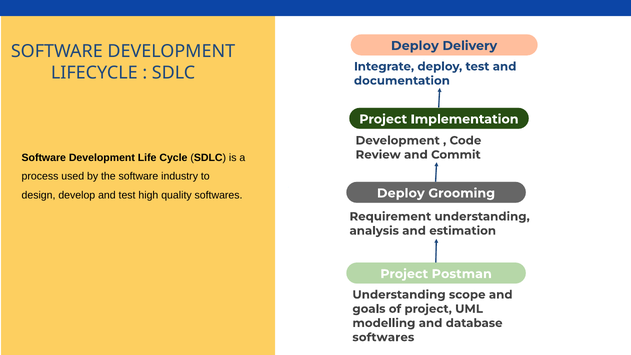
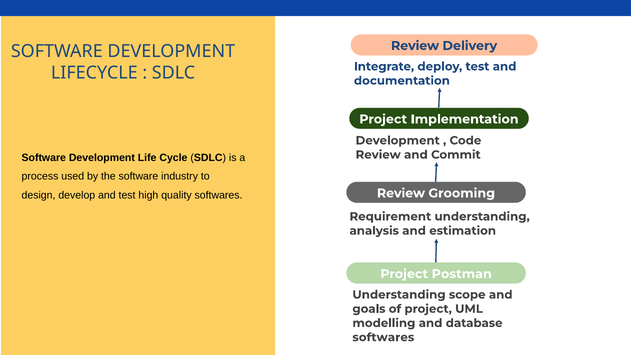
Deploy: Deploy -> Review (415, 46)
Deploy: Deploy -> Review (401, 193)
